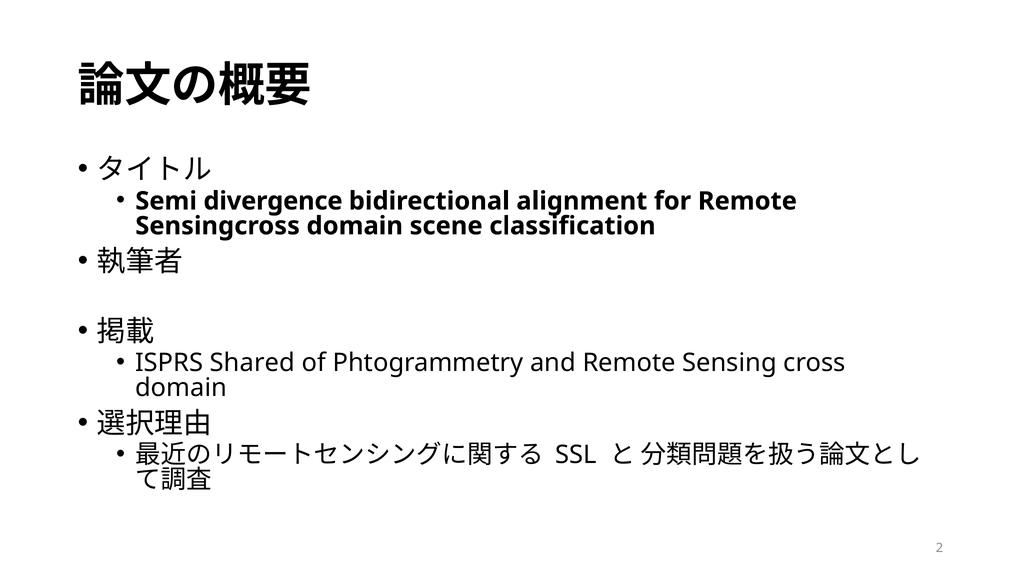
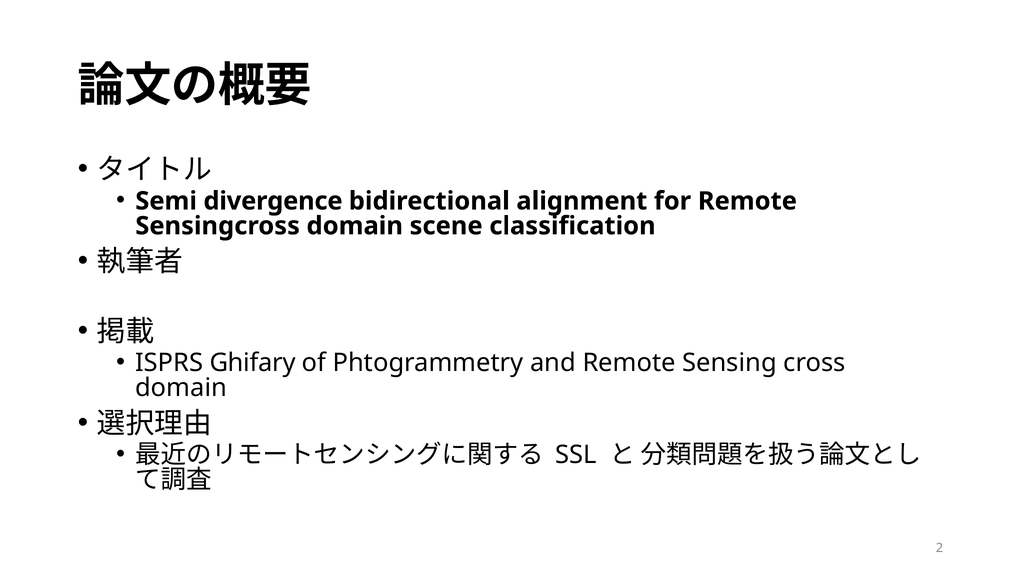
Shared: Shared -> Ghifary (253, 363)
